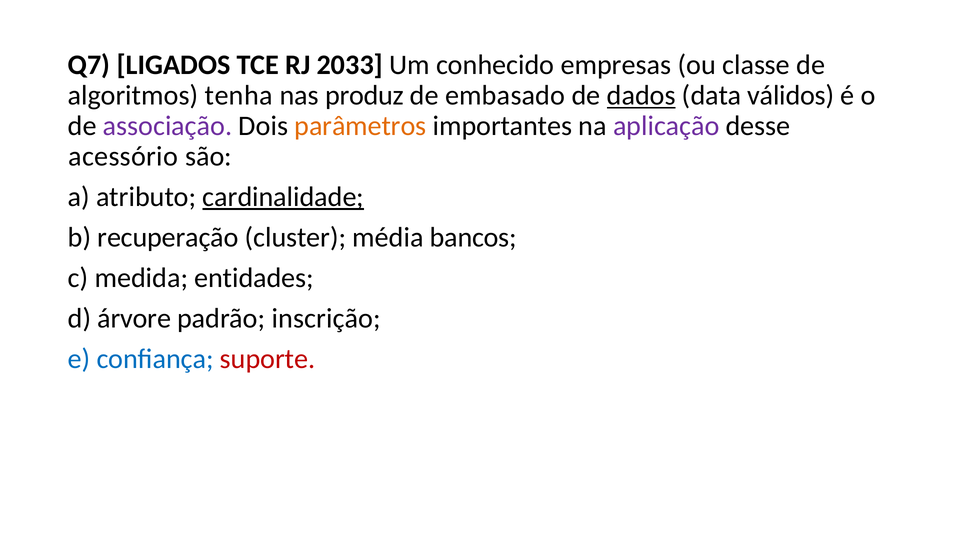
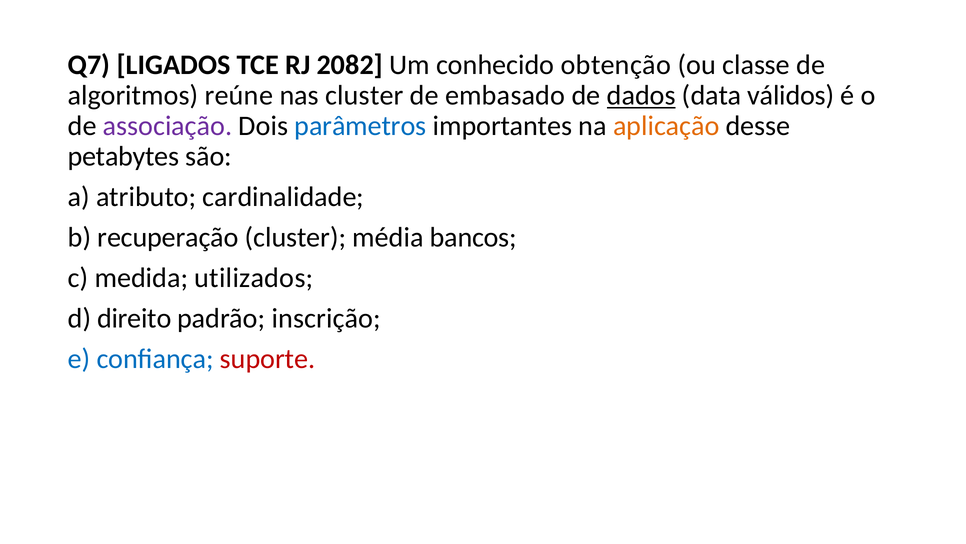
2033: 2033 -> 2082 (350, 65)
empresas: empresas -> obtenção (616, 65)
tenha: tenha -> reúne (239, 95)
nas produz: produz -> cluster (364, 95)
parâmetros colour: orange -> blue (360, 126)
aplicação colour: purple -> orange (666, 126)
acessório: acessório -> petabytes (123, 156)
cardinalidade underline: present -> none (283, 197)
entidades: entidades -> utilizados (254, 277)
árvore: árvore -> direito (134, 318)
